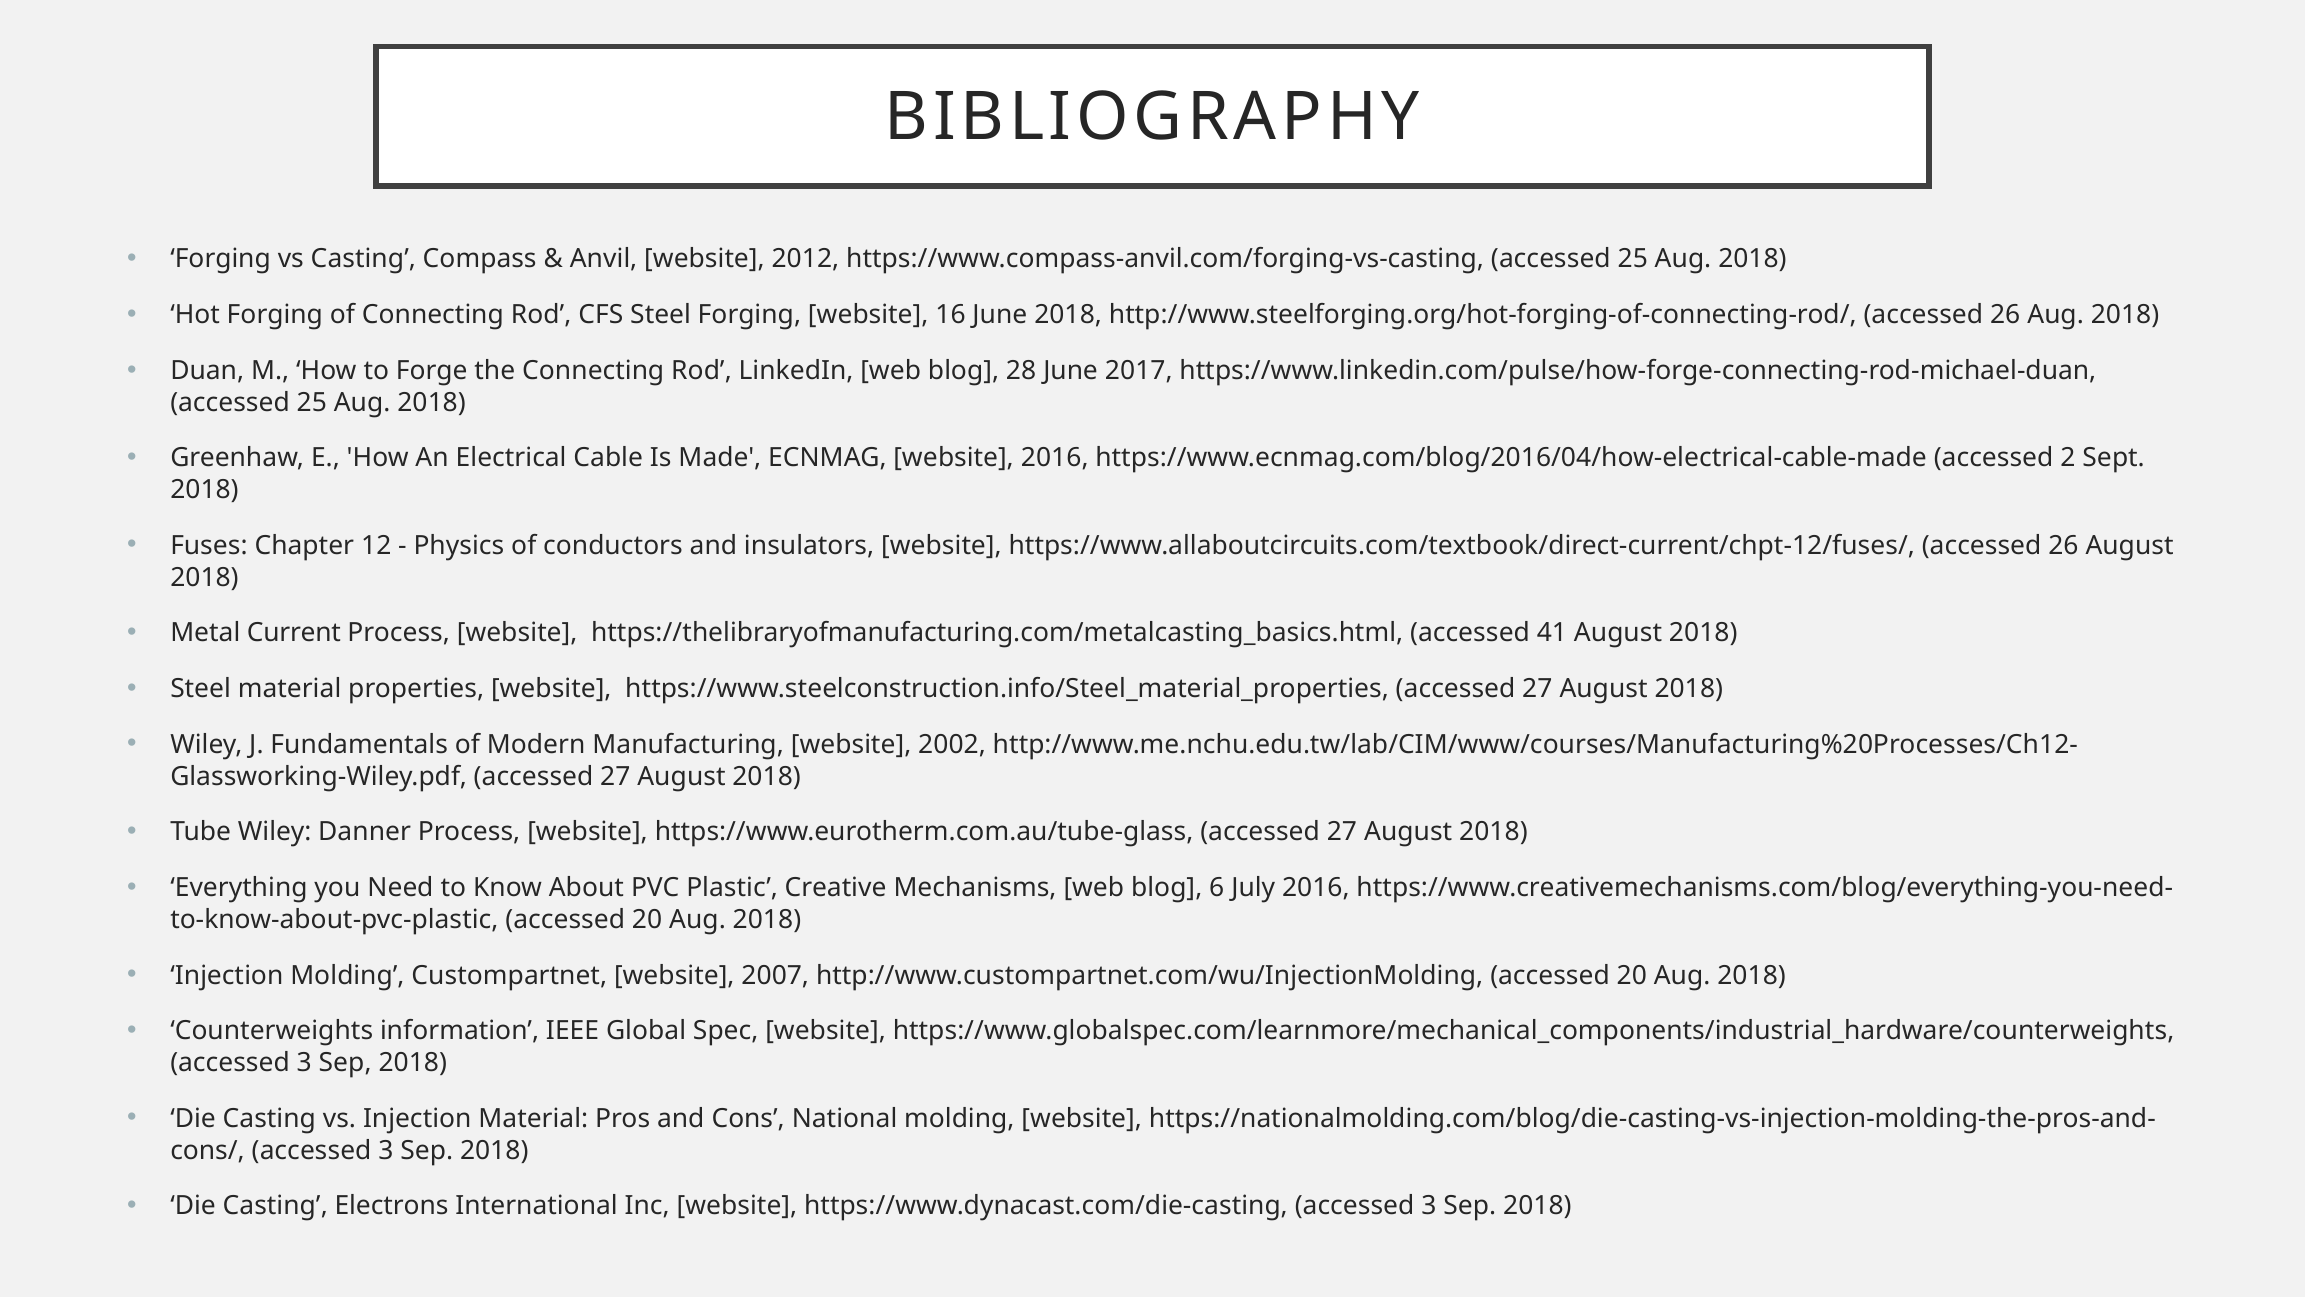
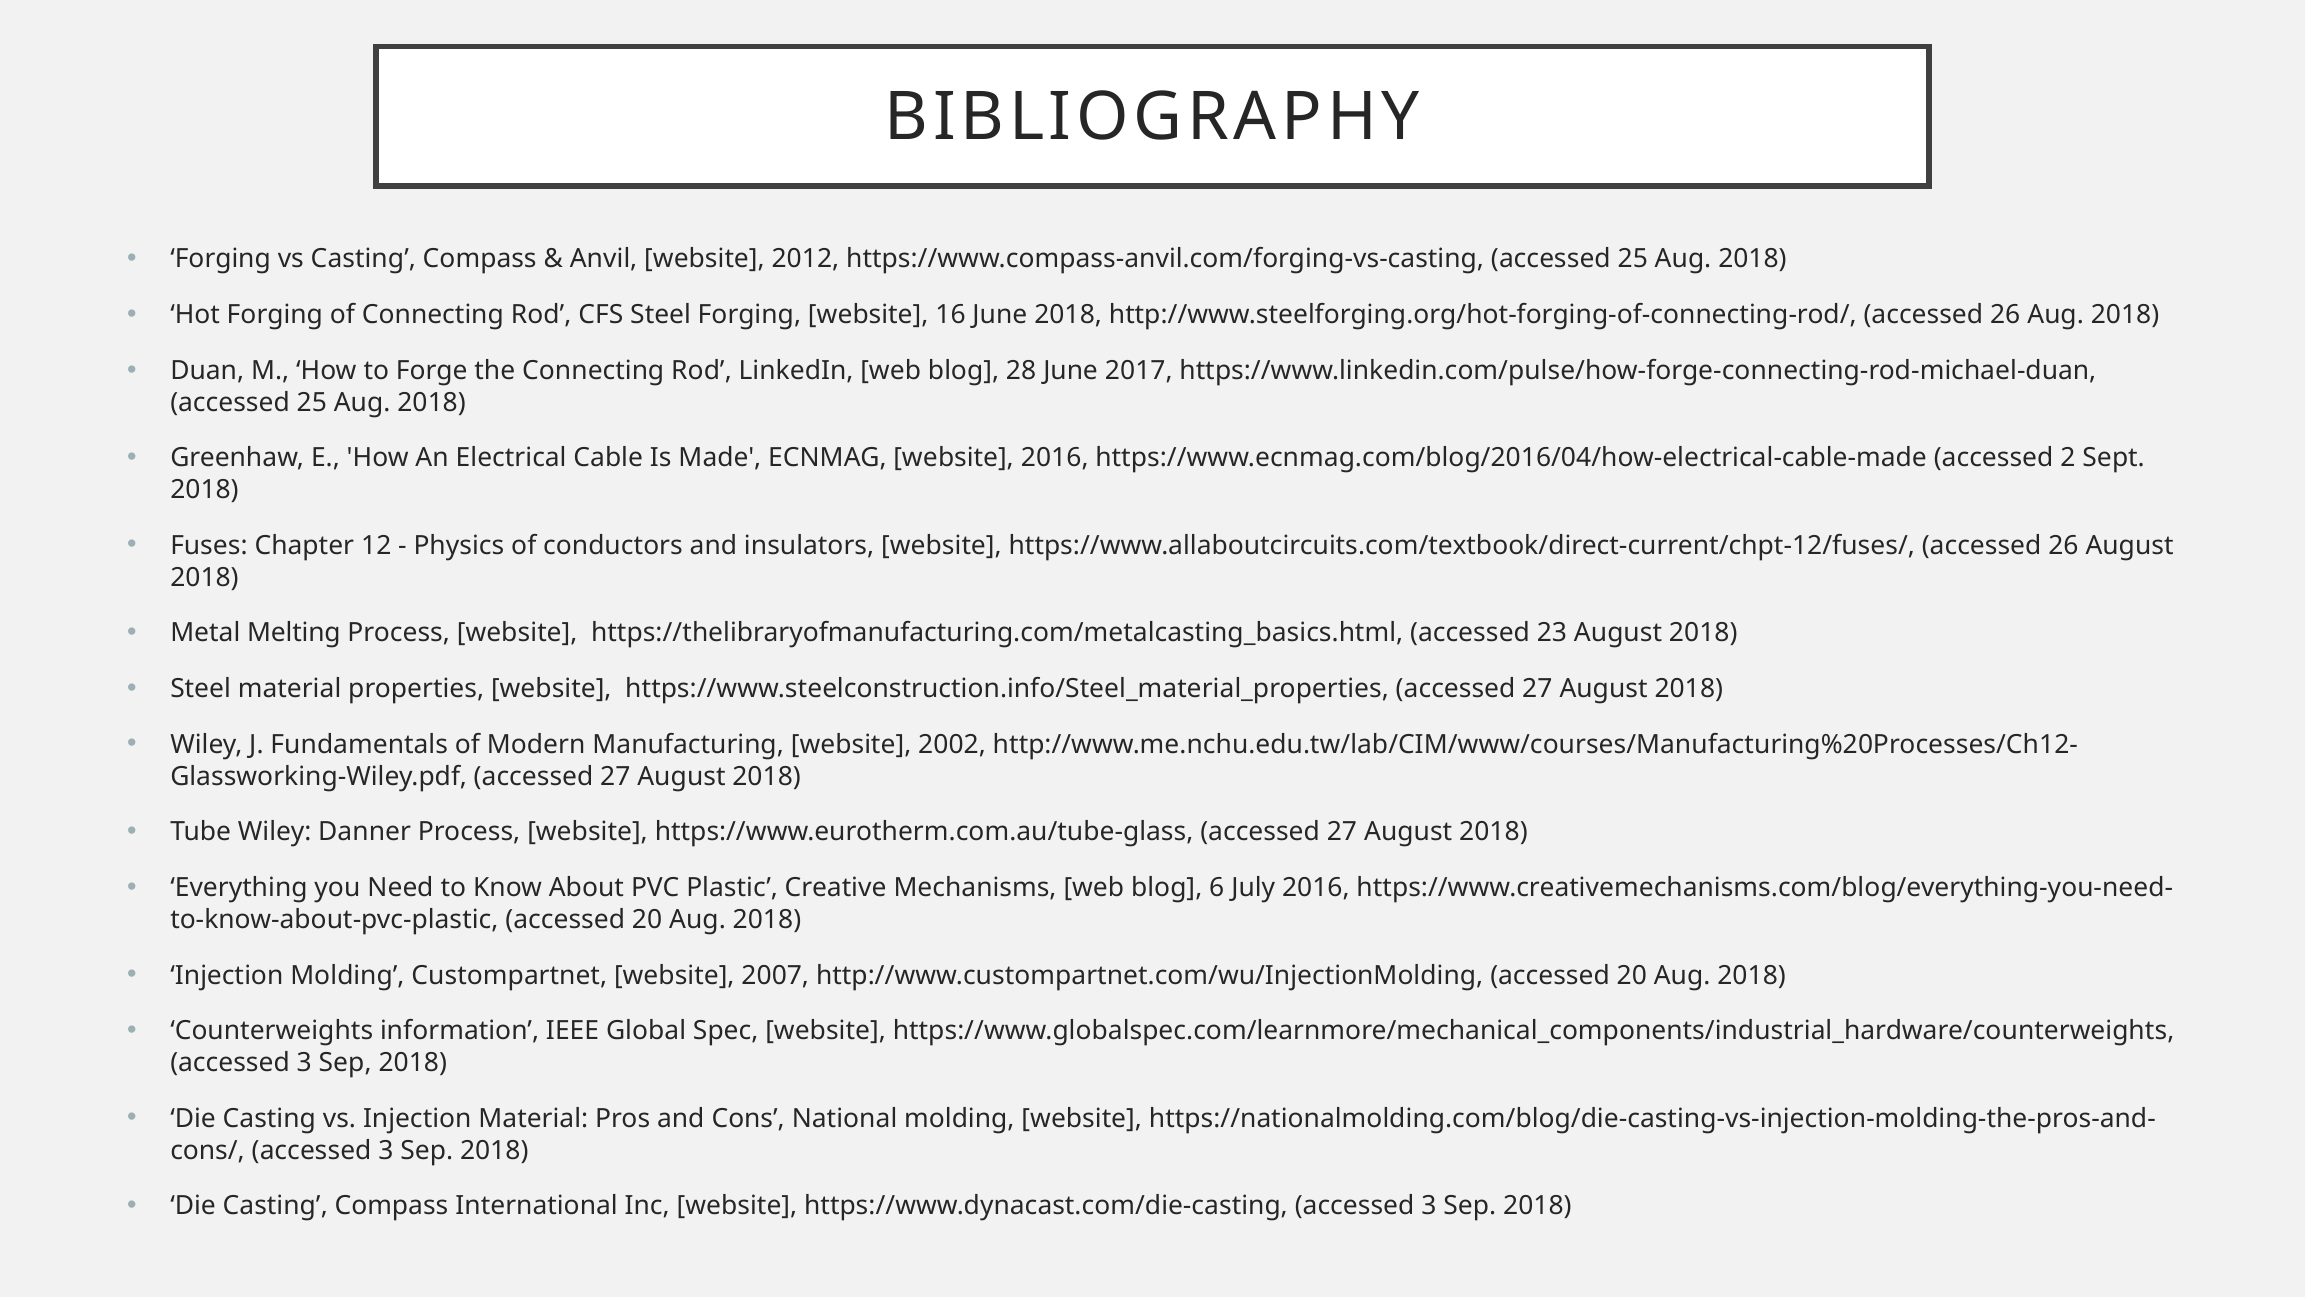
Current: Current -> Melting (294, 633)
41: 41 -> 23 (1552, 633)
Die Casting Electrons: Electrons -> Compass (391, 1206)
